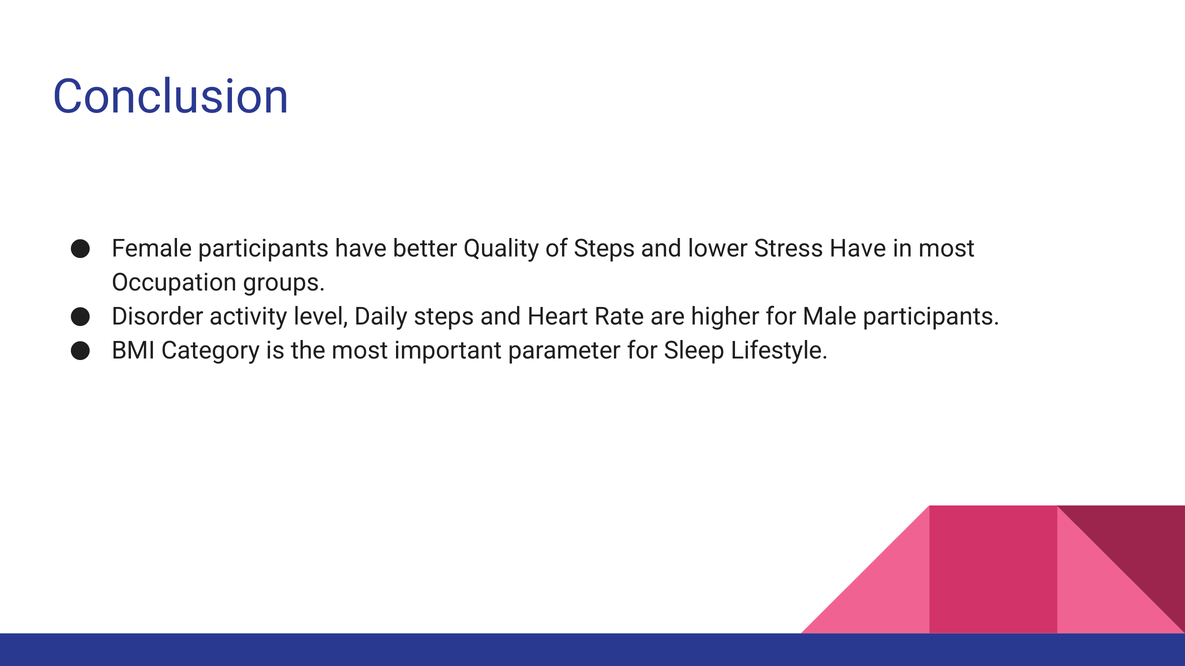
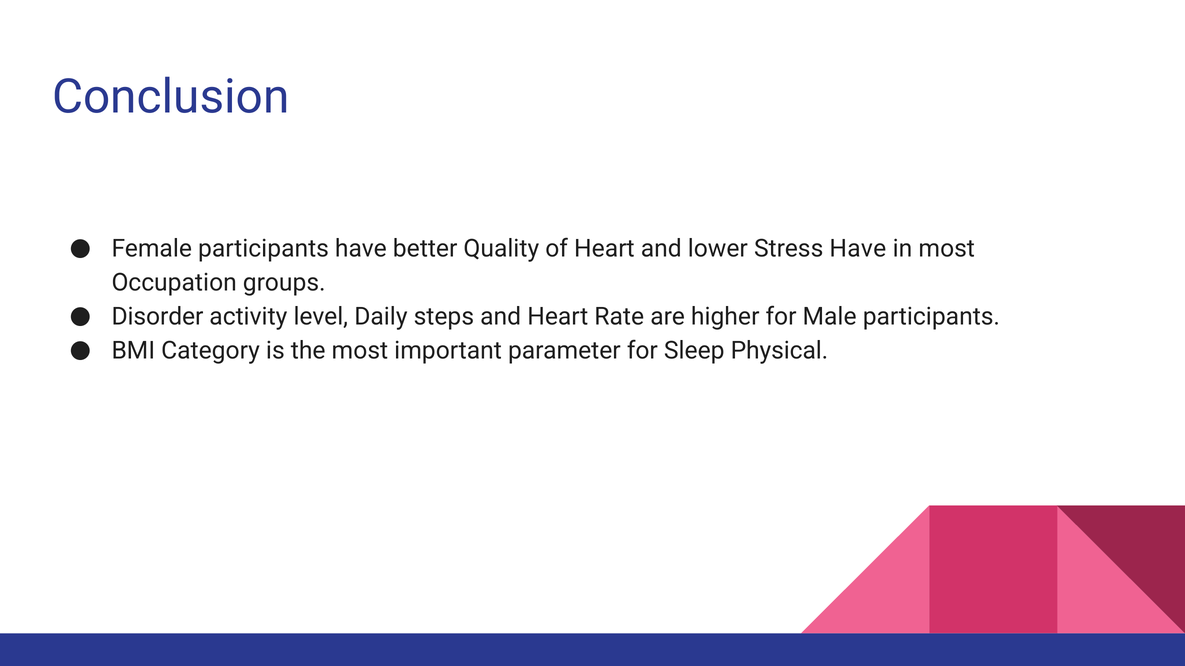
of Steps: Steps -> Heart (604, 249)
Lifestyle: Lifestyle -> Physical (779, 351)
